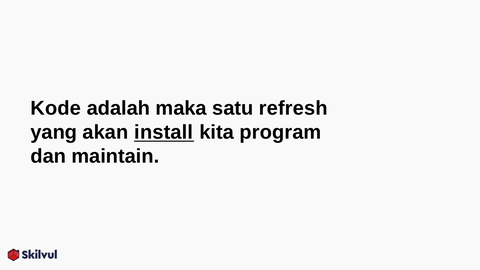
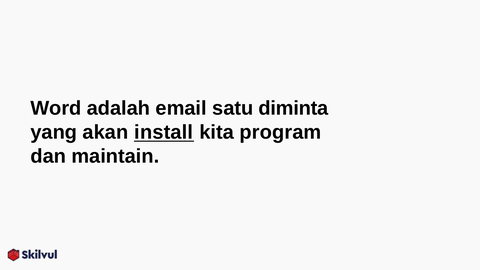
Kode: Kode -> Word (56, 108)
maka: maka -> email (181, 108)
refresh: refresh -> diminta (293, 108)
